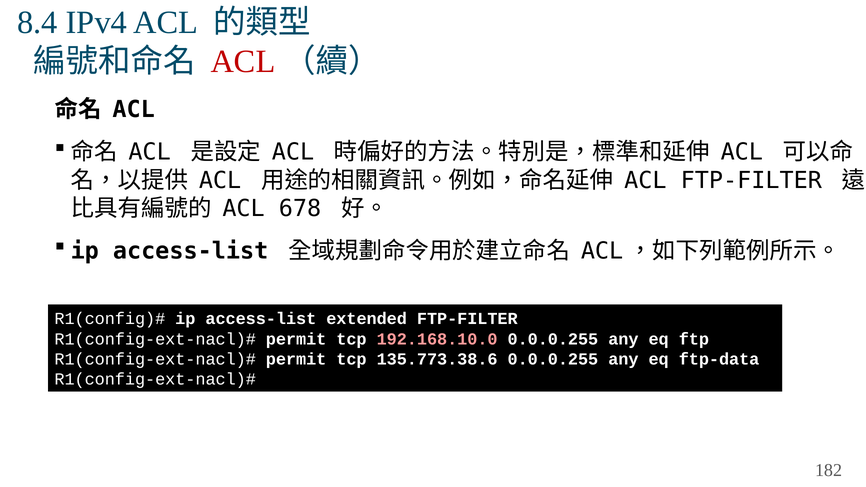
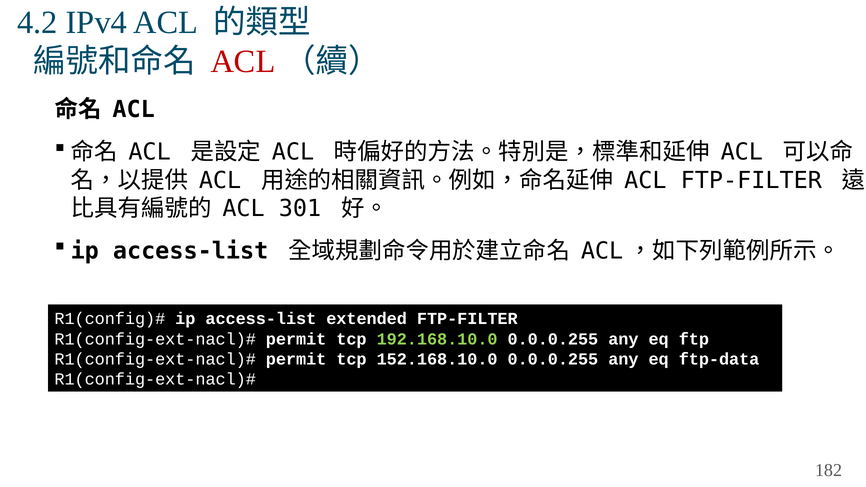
8.4: 8.4 -> 4.2 (37, 23)
678: 678 -> 301 (300, 209)
192.168.10.0 colour: pink -> light green (437, 339)
135.773.38.6: 135.773.38.6 -> 152.168.10.0 (437, 359)
